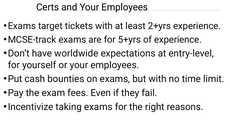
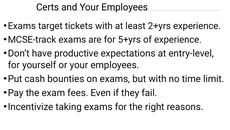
worldwide: worldwide -> productive (76, 53)
